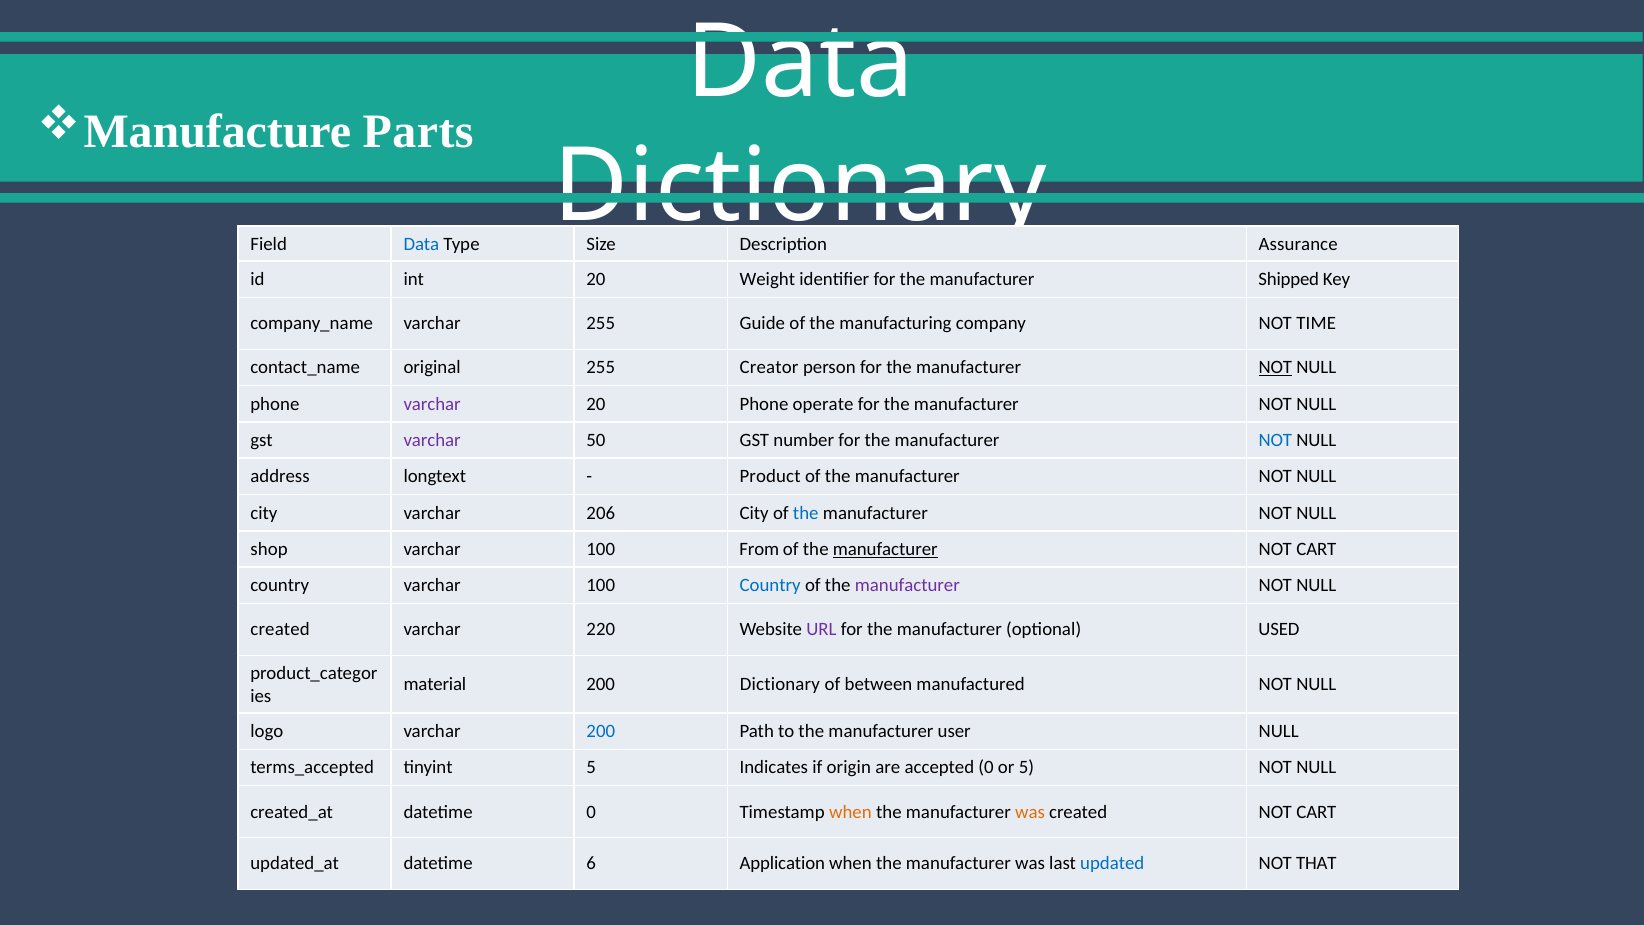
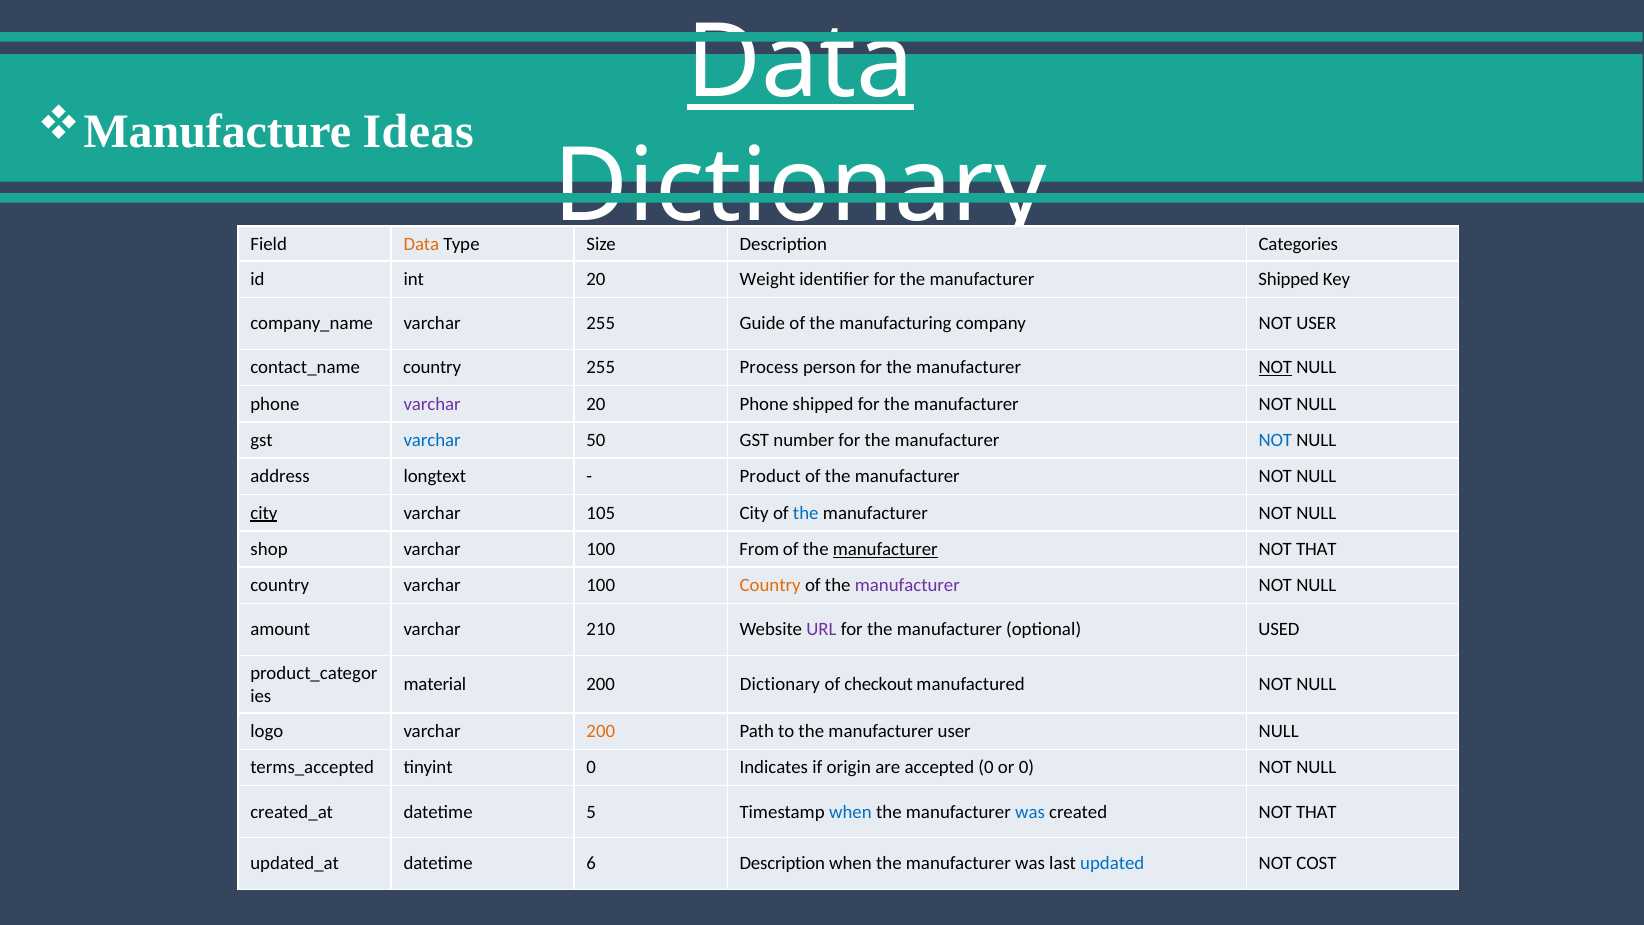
Data underline: none -> present (800, 63)
Parts: Parts -> Ideas (418, 132)
Data colour: blue -> orange (421, 244)
Assurance: Assurance -> Categories (1298, 244)
NOT TIME: TIME -> USER (1316, 323)
original: original -> country (432, 368)
Creator: Creator -> Process (769, 368)
Phone operate: operate -> shipped (823, 404)
varchar colour: purple -> blue (432, 440)
city underline: none -> present (264, 513)
206: 206 -> 105 (601, 513)
CART: CART -> THAT (1316, 549)
Country colour: blue -> orange (770, 585)
created: created -> amount (280, 630)
220: 220 -> 210 (601, 630)
between: between -> checkout (879, 684)
200 colour: blue -> orange (601, 731)
tinyint 5: 5 -> 0 (591, 768)
or 5: 5 -> 0 (1026, 768)
datetime 0: 0 -> 5 (591, 812)
when colour: orange -> blue (850, 812)
was colour: orange -> blue (1030, 812)
created NOT CART: CART -> THAT (1316, 812)
6 Application: Application -> Description (782, 863)
THAT: THAT -> COST (1316, 863)
